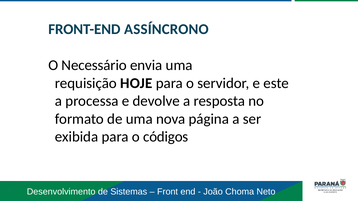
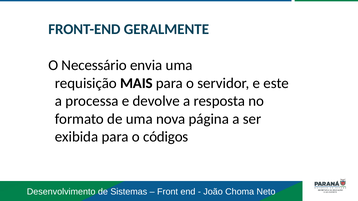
ASSÍNCRONO: ASSÍNCRONO -> GERALMENTE (167, 29)
HOJE: HOJE -> MAIS (136, 83)
